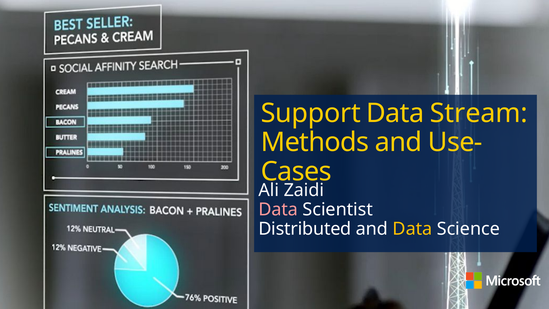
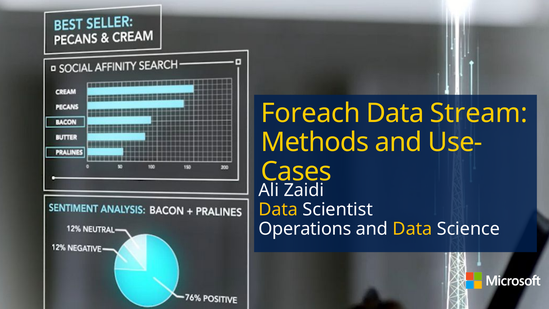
Support: Support -> Foreach (311, 113)
Data colour: pink -> yellow (278, 209)
Distributed: Distributed -> Operations (305, 229)
